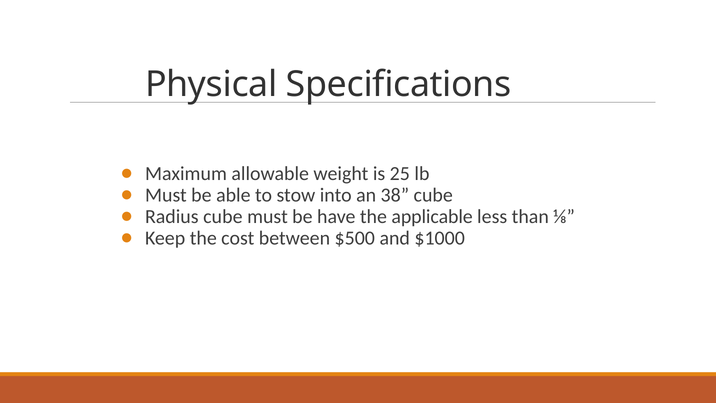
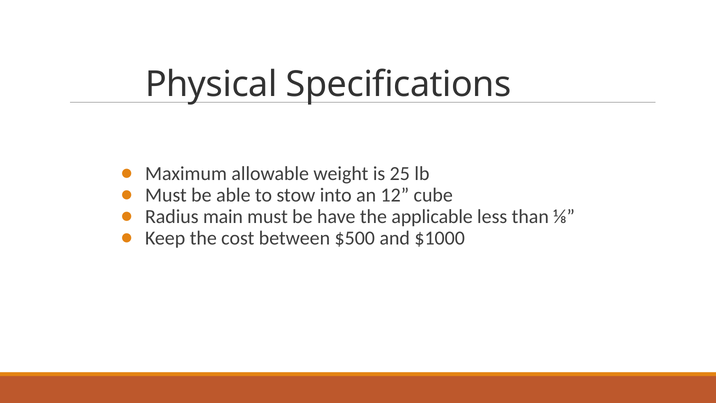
38: 38 -> 12 (395, 195)
Radius cube: cube -> main (223, 217)
